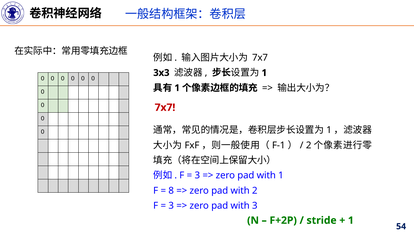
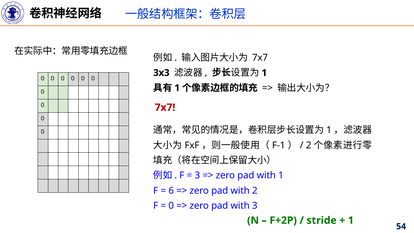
8: 8 -> 6 (171, 190)
3: 3 -> 0 (171, 206)
